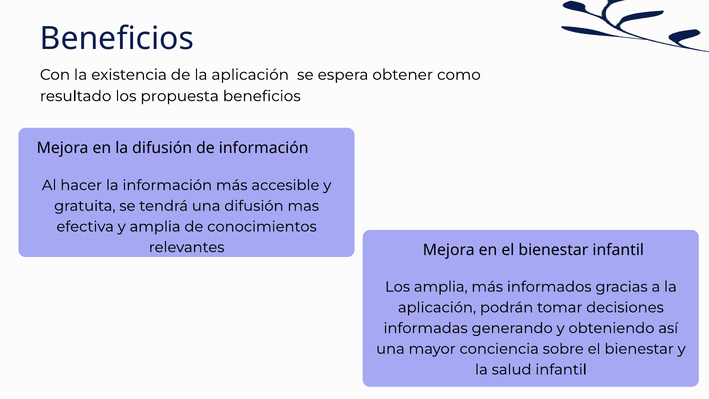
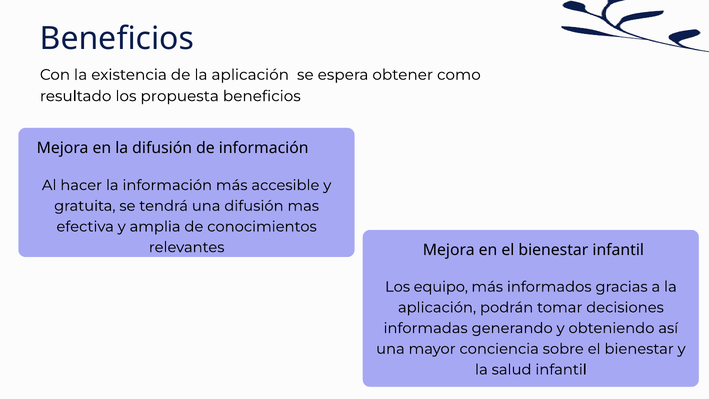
Los amplia: amplia -> equipo (441, 287)
